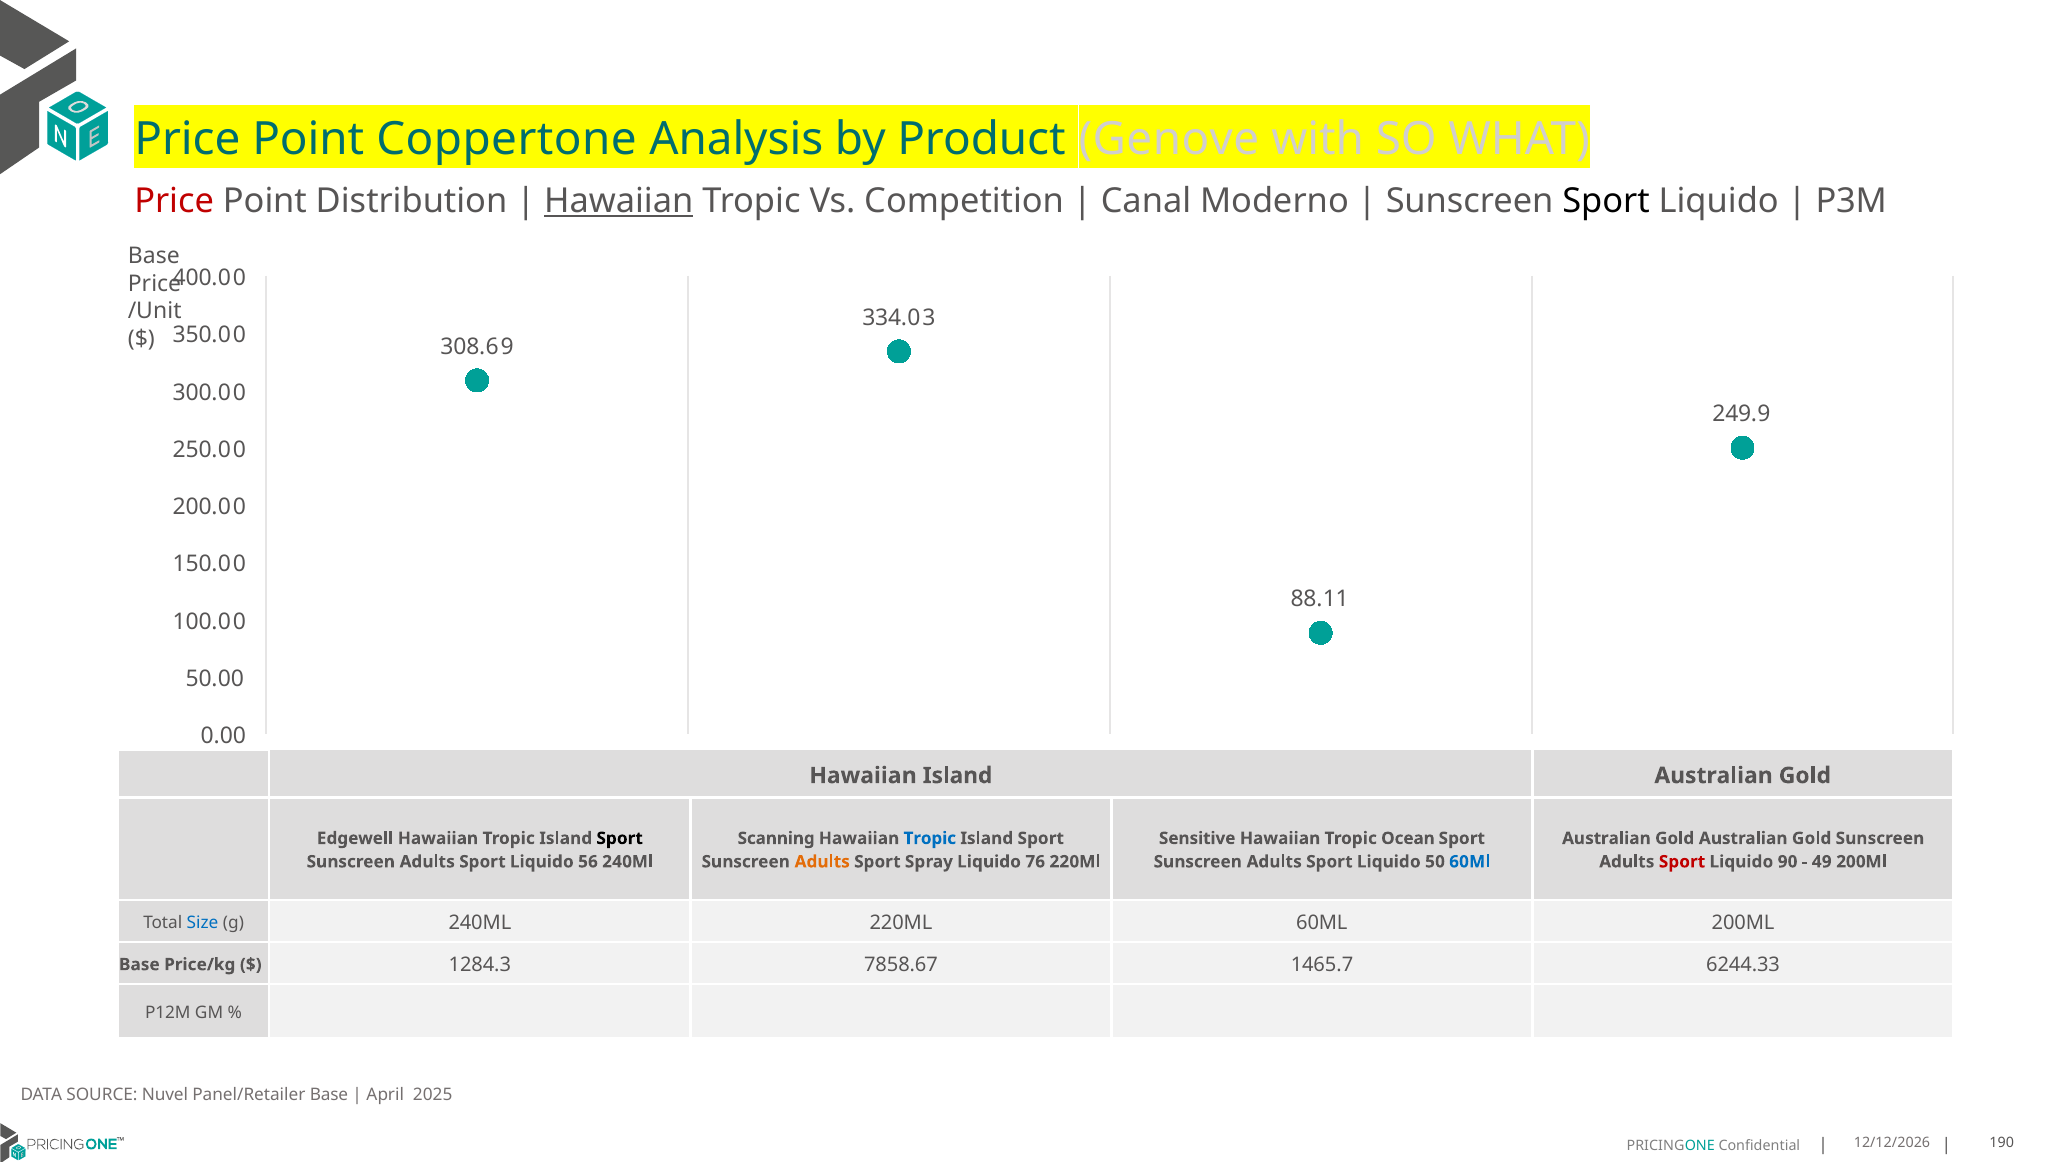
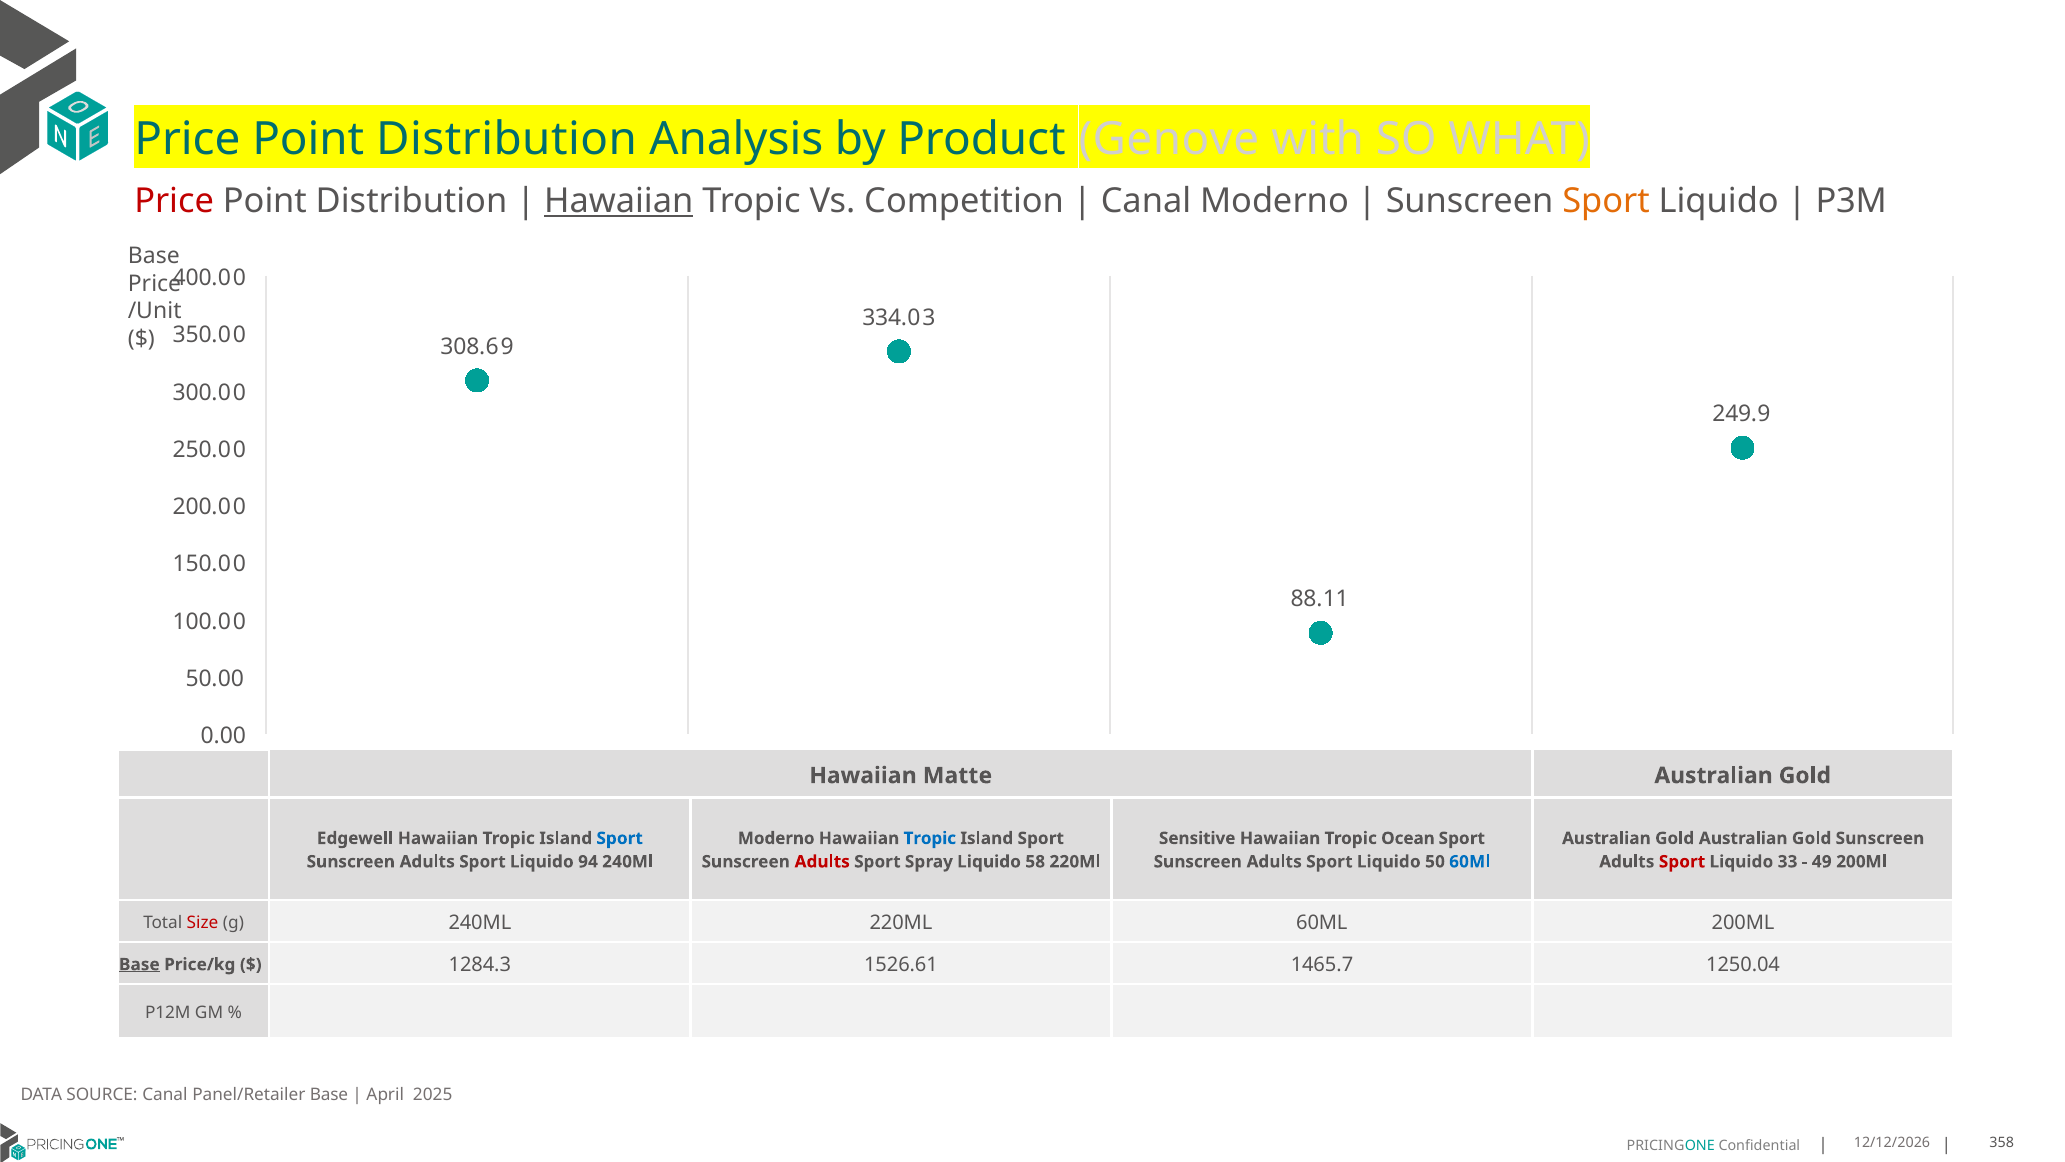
Coppertone: Coppertone -> Distribution (507, 139)
Sport colour: black -> orange (1606, 201)
Hawaiian Island: Island -> Matte (957, 775)
Sport colour: black -> blue (620, 838)
Scanning: Scanning -> Moderno (776, 838)
56: 56 -> 94 (588, 861)
Adults colour: orange -> red (822, 861)
76: 76 -> 58 (1035, 861)
90: 90 -> 33 (1788, 861)
Size colour: blue -> red (203, 922)
Base underline: none -> present (139, 964)
7858.67: 7858.67 -> 1526.61 (901, 964)
6244.33: 6244.33 -> 1250.04 (1743, 964)
SOURCE Nuvel: Nuvel -> Canal (165, 1094)
190: 190 -> 358 (2002, 1142)
